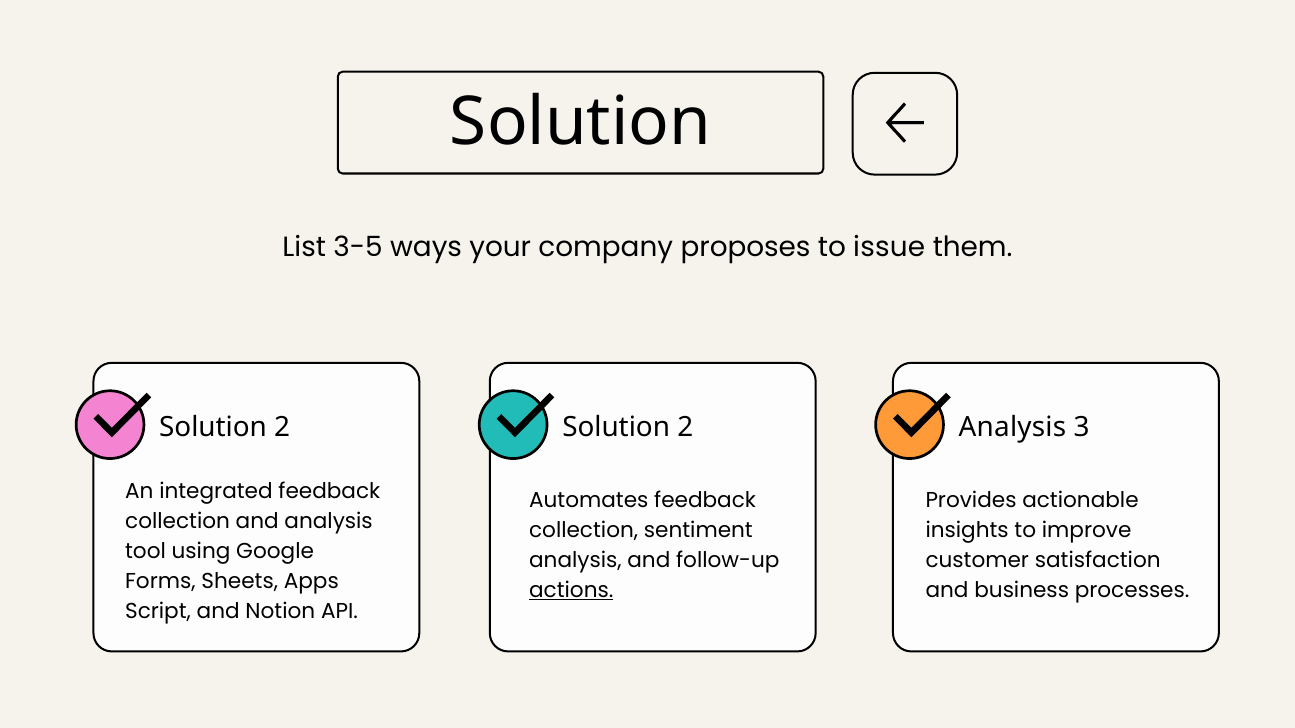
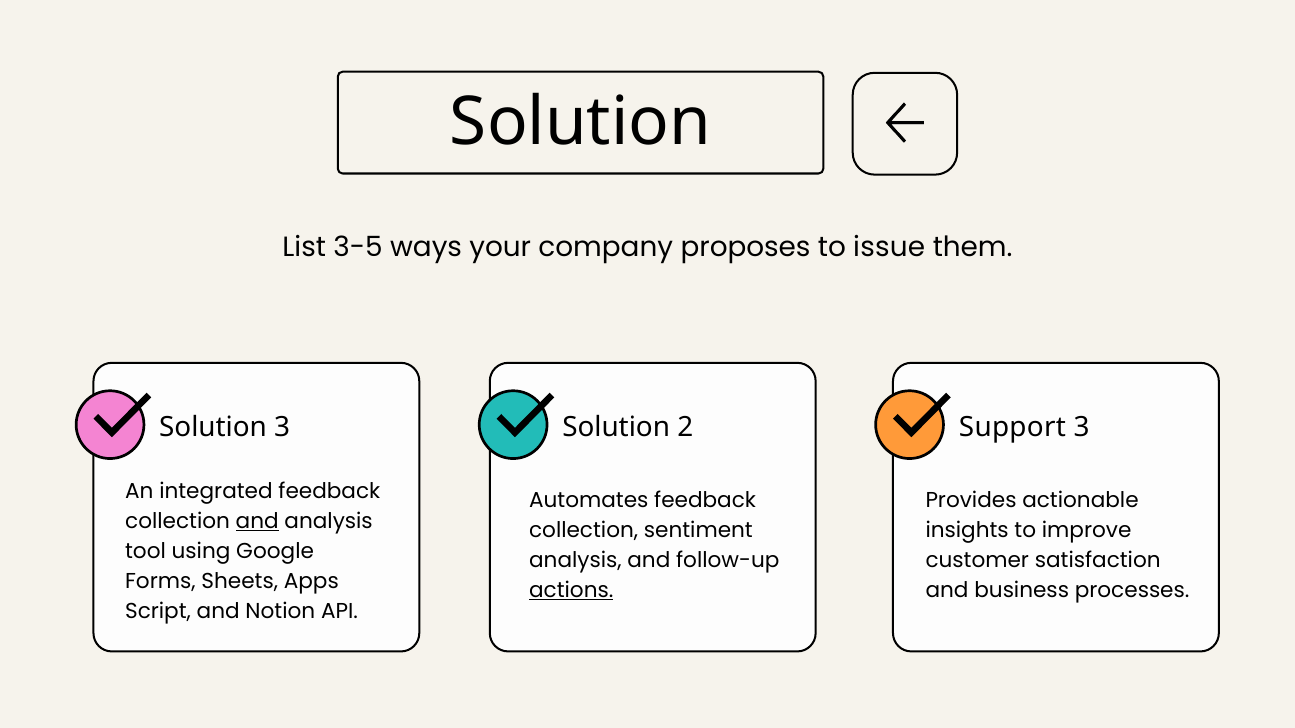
2: 2 -> 3 (282, 428)
2 Analysis: Analysis -> Support (1012, 428)
and underline: none -> present (257, 521)
